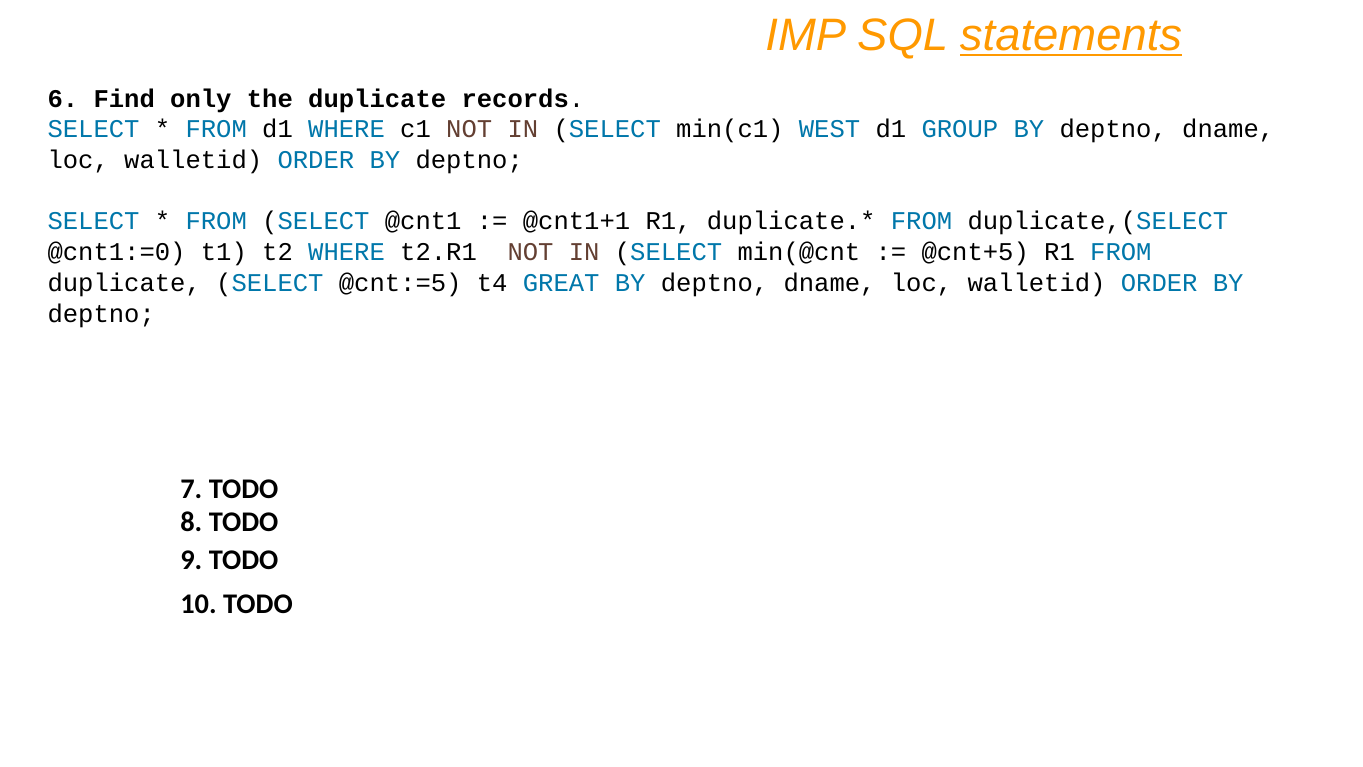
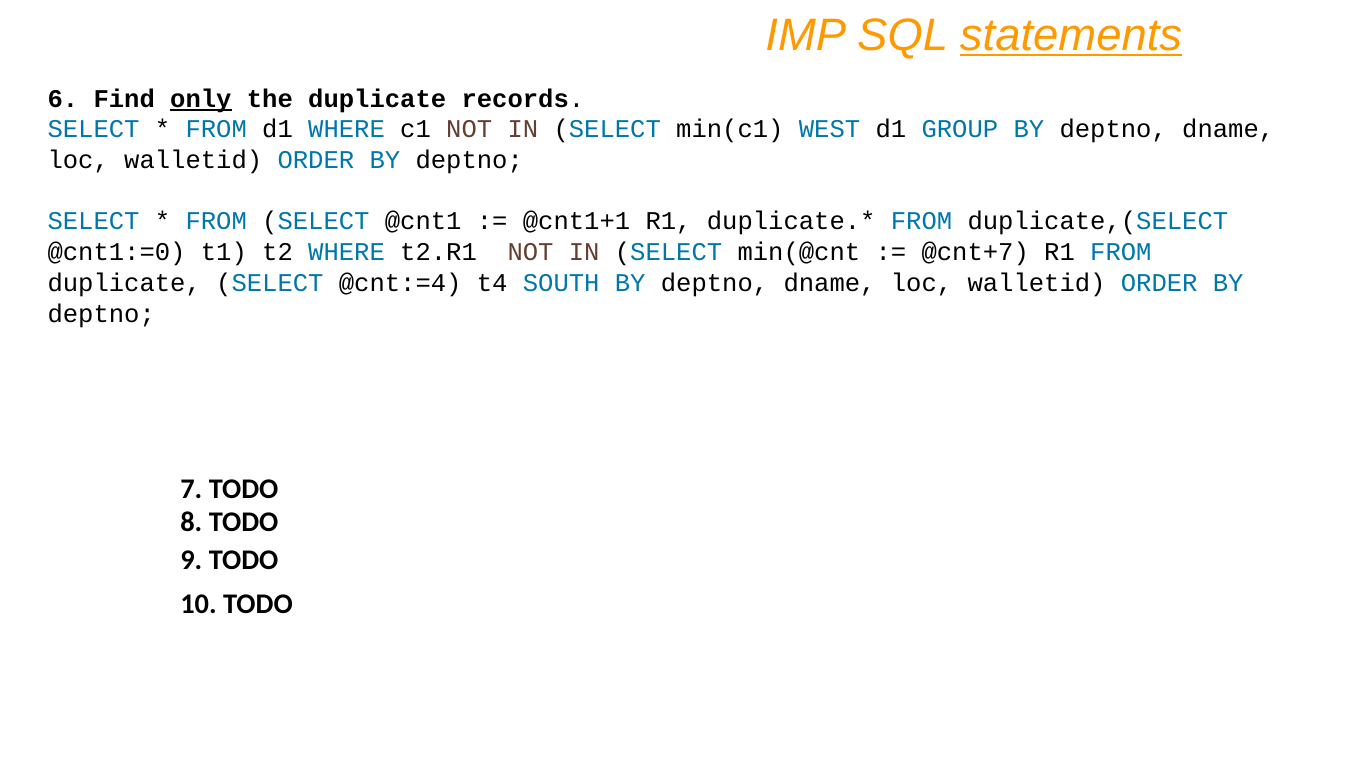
only underline: none -> present (201, 99)
@cnt+5: @cnt+5 -> @cnt+7 (975, 252)
@cnt:=5: @cnt:=5 -> @cnt:=4 (400, 283)
GREAT: GREAT -> SOUTH (561, 283)
